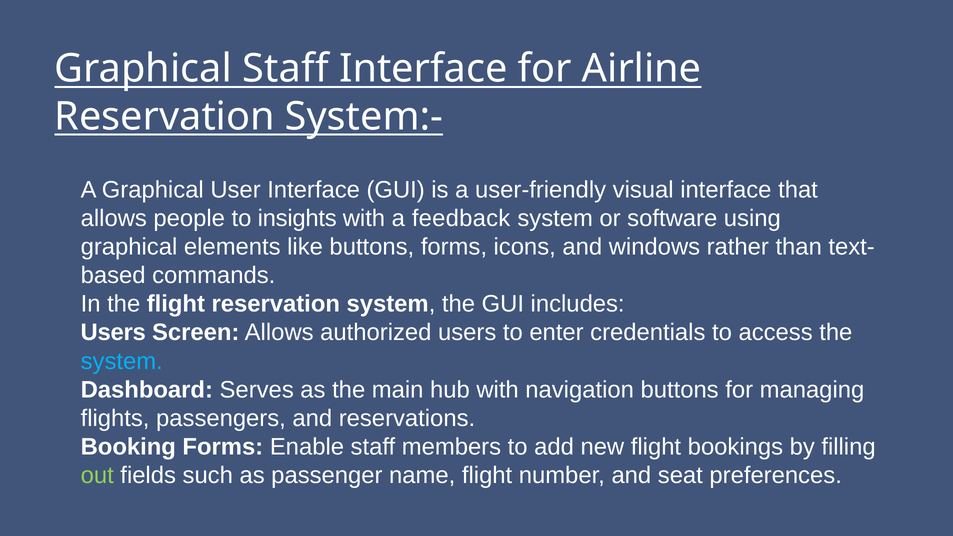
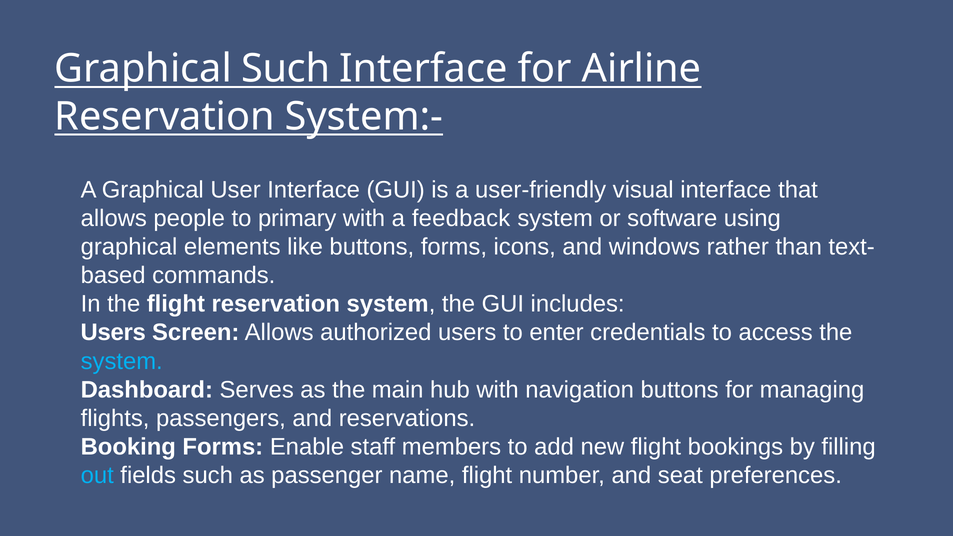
Graphical Staff: Staff -> Such (286, 69)
insights: insights -> primary (297, 218)
out colour: light green -> light blue (97, 476)
